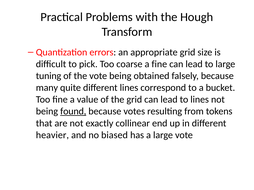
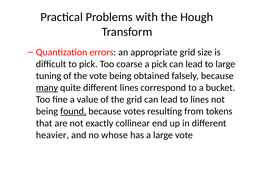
a fine: fine -> pick (159, 64)
many underline: none -> present (47, 88)
biased: biased -> whose (115, 135)
